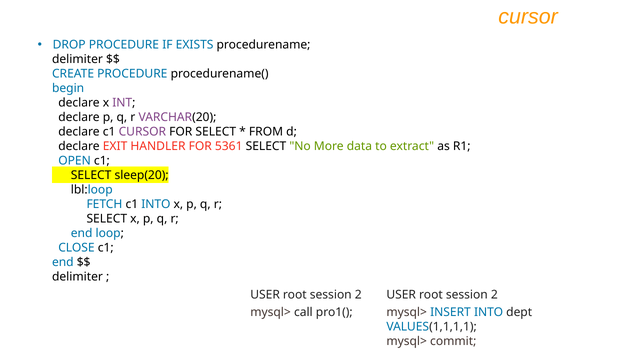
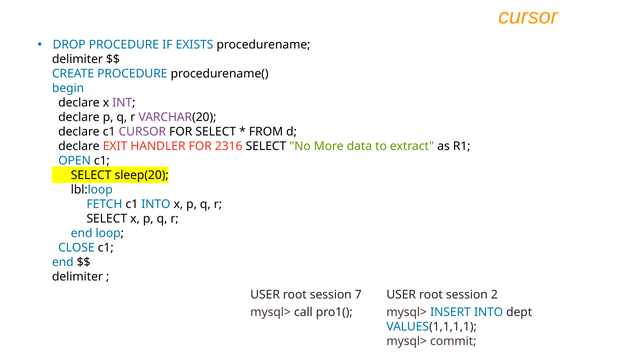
5361: 5361 -> 2316 (229, 146)
2: 2 -> 7 (358, 294)
